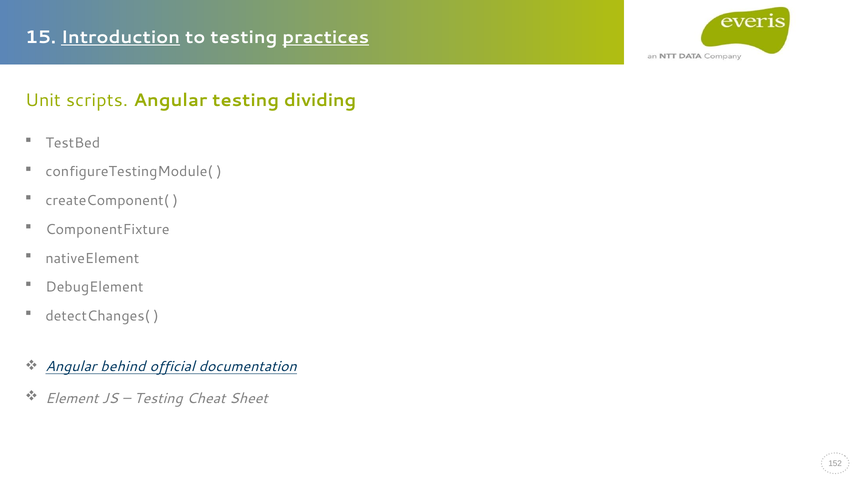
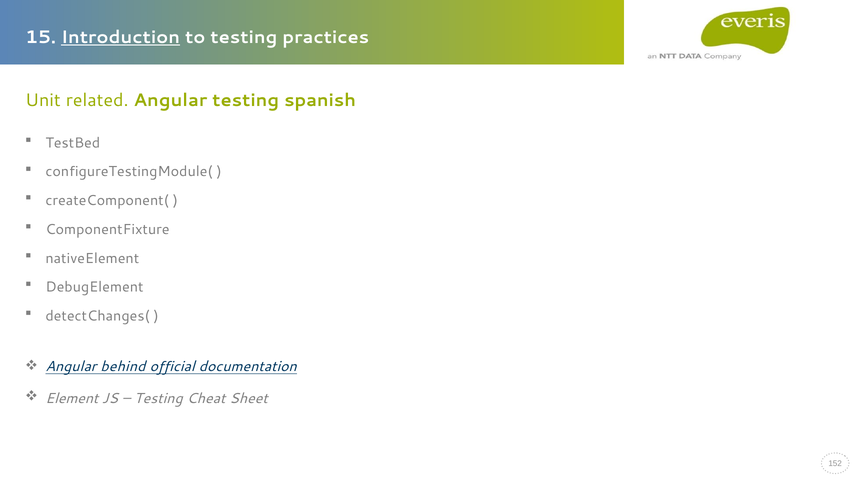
practices underline: present -> none (326, 37)
scripts: scripts -> related (97, 100)
dividing: dividing -> spanish (320, 100)
